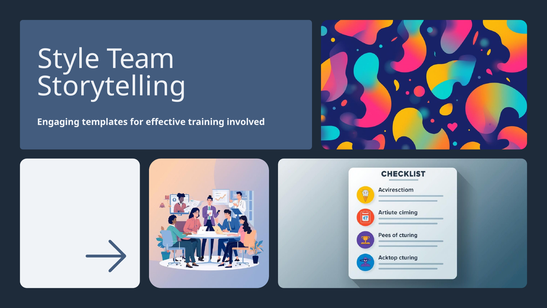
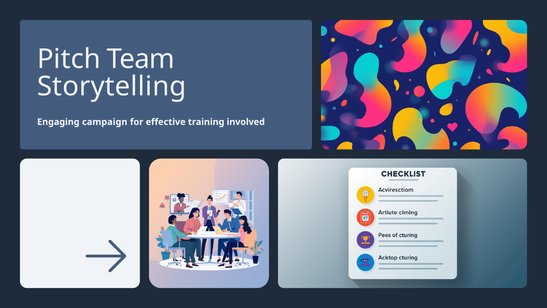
Style: Style -> Pitch (69, 59)
templates: templates -> campaign (105, 122)
